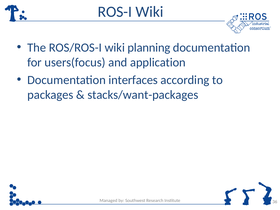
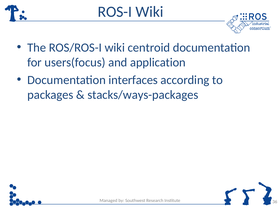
planning: planning -> centroid (149, 48)
stacks/want-packages: stacks/want-packages -> stacks/ways-packages (143, 95)
